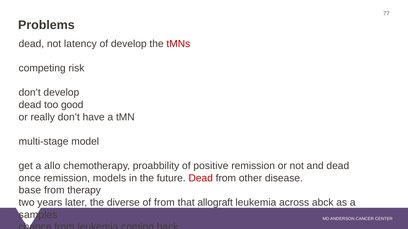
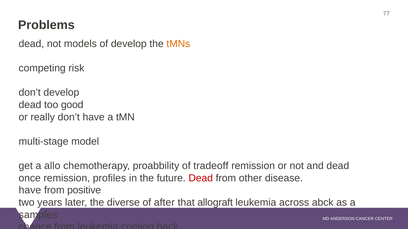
latency: latency -> models (80, 44)
tMNs colour: red -> orange (178, 44)
positive: positive -> tradeoff (211, 166)
models: models -> profiles (109, 178)
base: base -> have (30, 191)
therapy: therapy -> positive (84, 191)
of from: from -> after (164, 203)
